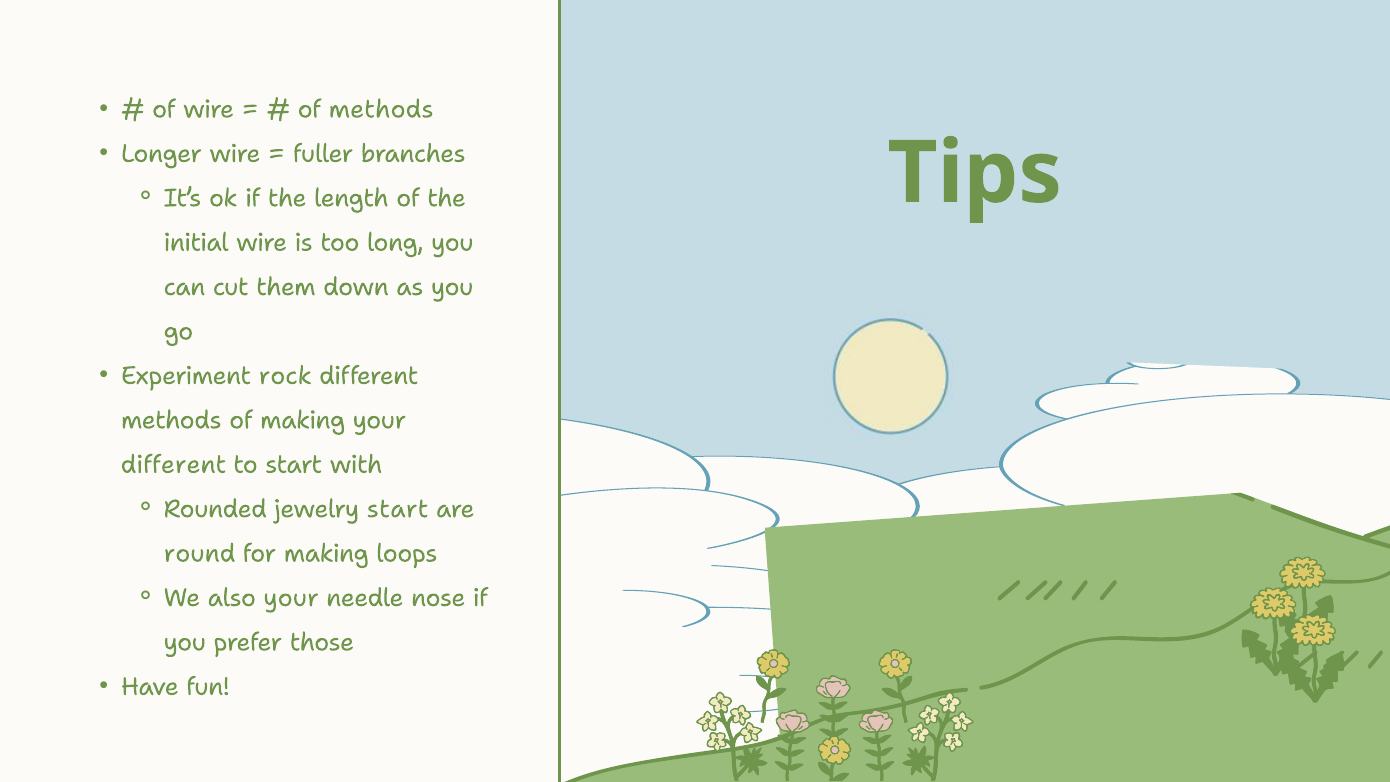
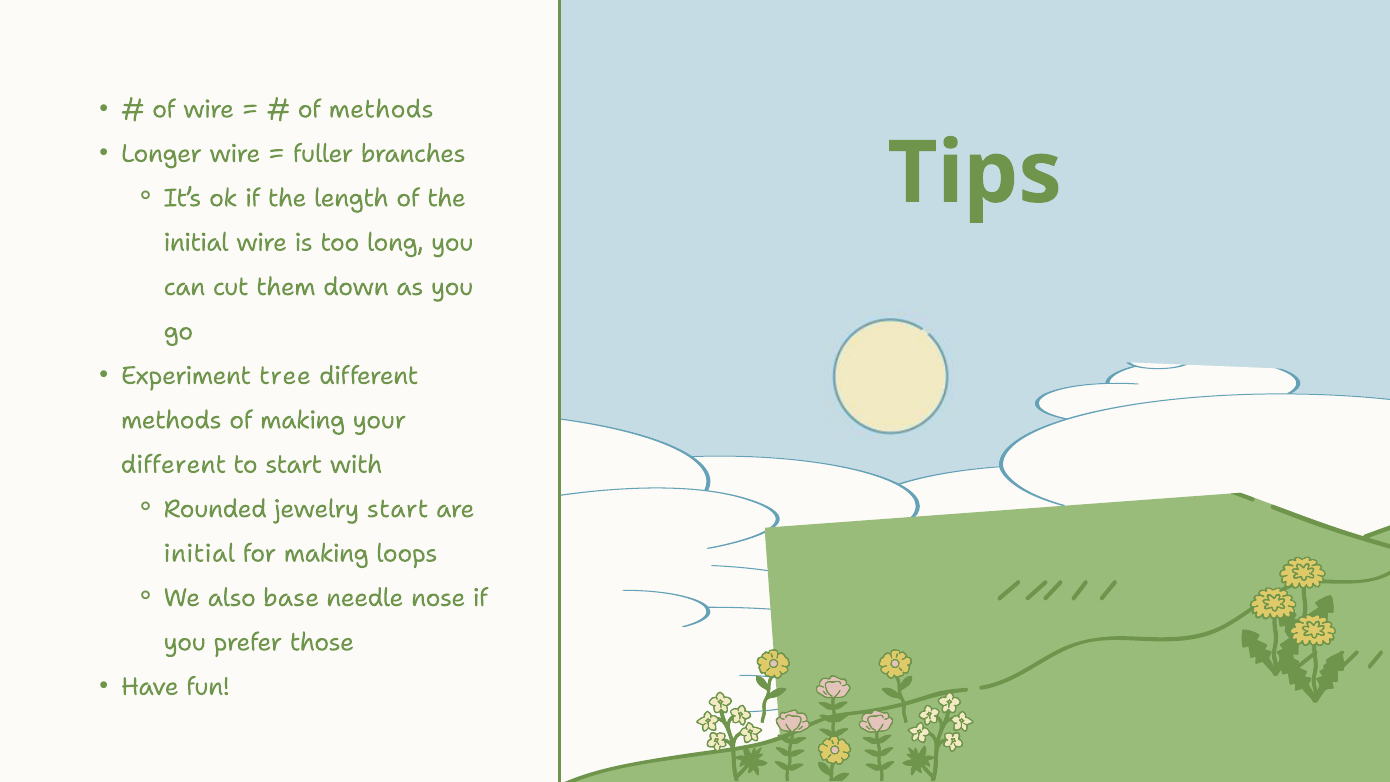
rock: rock -> tree (285, 376)
round: round -> initial (199, 553)
also your: your -> base (291, 598)
